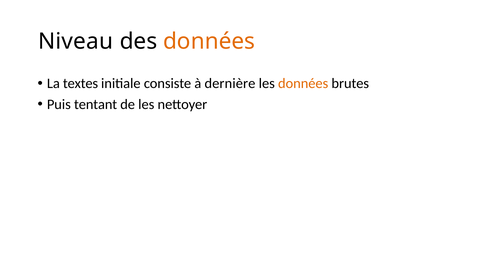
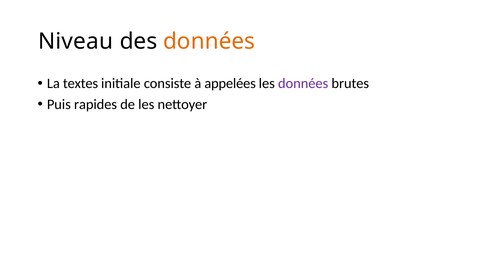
dernière: dernière -> appelées (230, 84)
données colour: orange -> purple (303, 84)
tentant: tentant -> rapides (96, 104)
